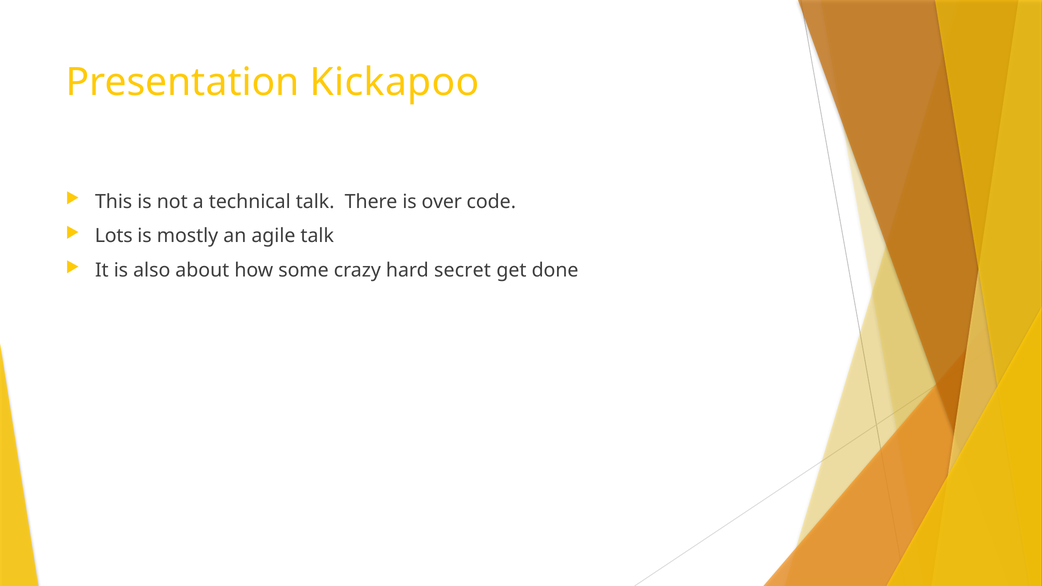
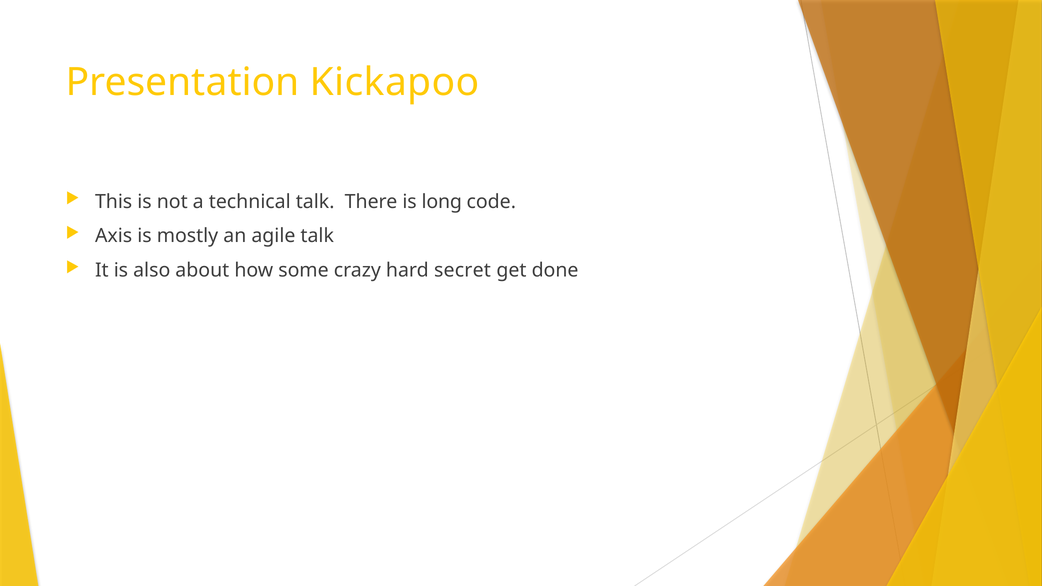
over: over -> long (442, 202)
Lots: Lots -> Axis (114, 236)
